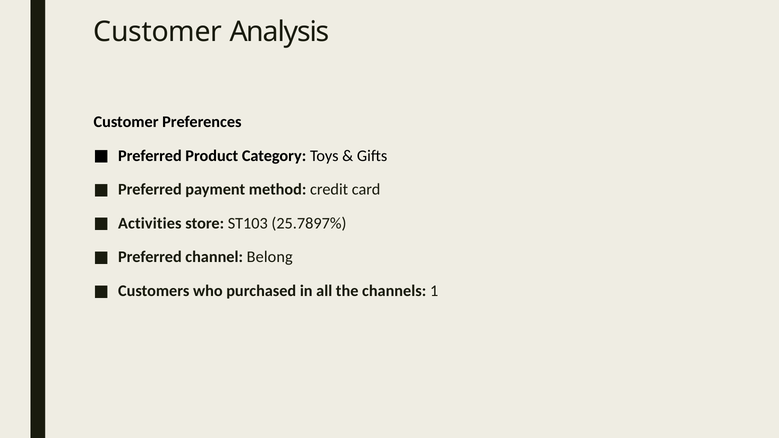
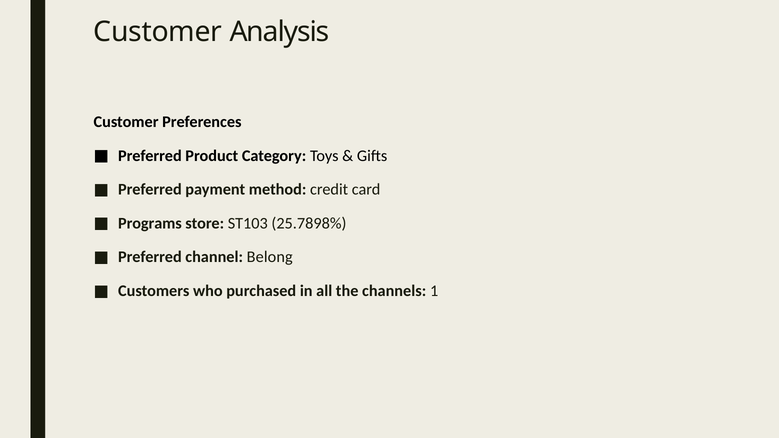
Activities: Activities -> Programs (150, 223)
25.7897%: 25.7897% -> 25.7898% (309, 223)
